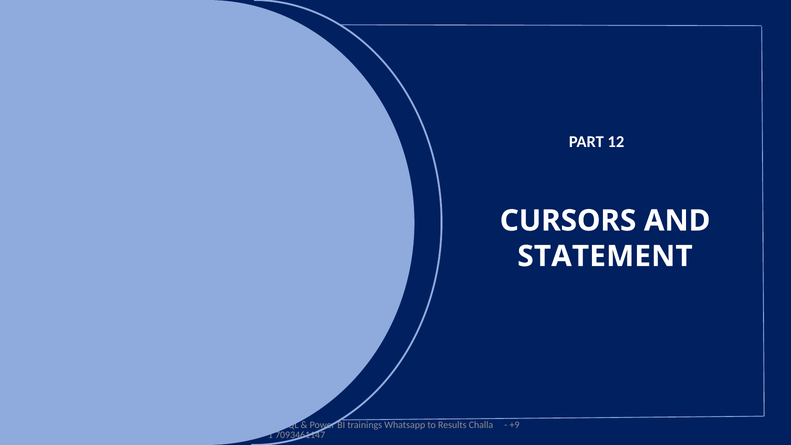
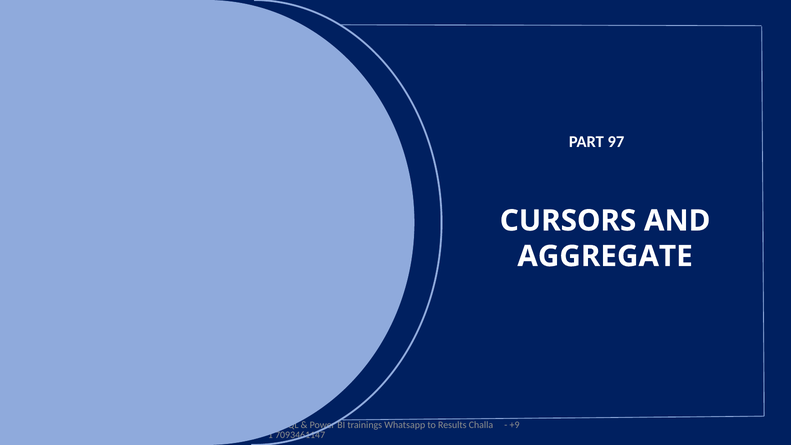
12: 12 -> 97 (616, 142)
STATEMENT: STATEMENT -> AGGREGATE (605, 256)
